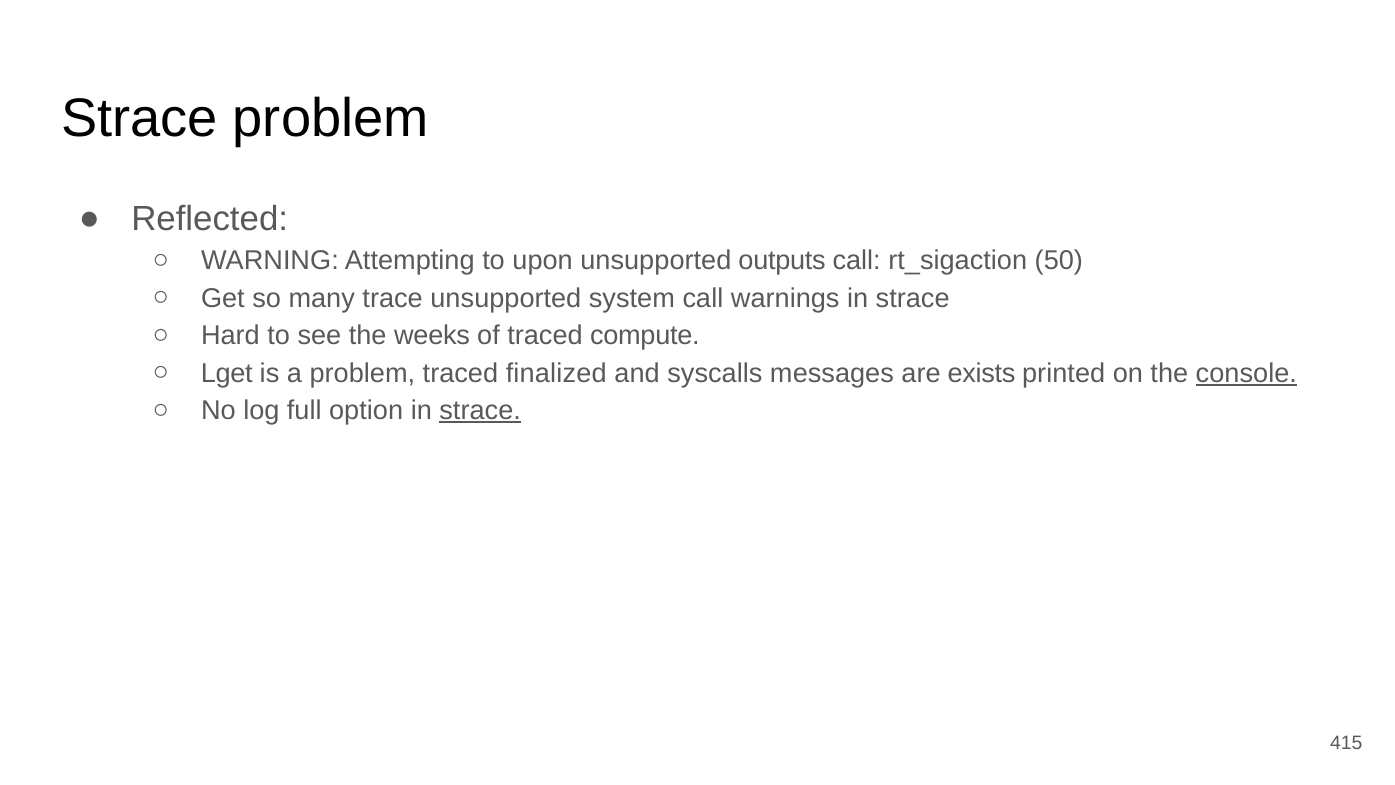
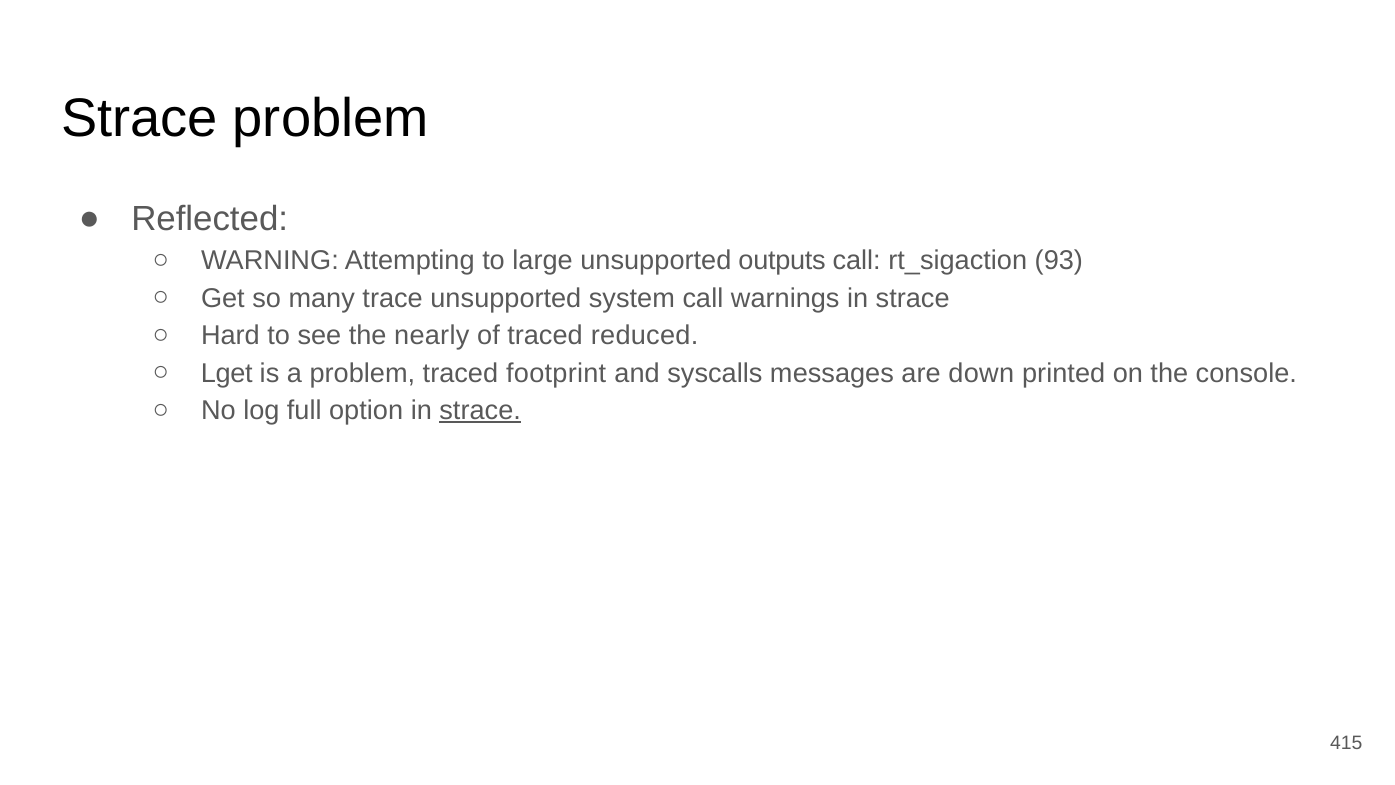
upon: upon -> large (543, 261)
50: 50 -> 93 (1059, 261)
weeks: weeks -> nearly (432, 336)
compute: compute -> reduced (645, 336)
finalized: finalized -> footprint (556, 373)
exists: exists -> down (981, 373)
console underline: present -> none (1246, 373)
